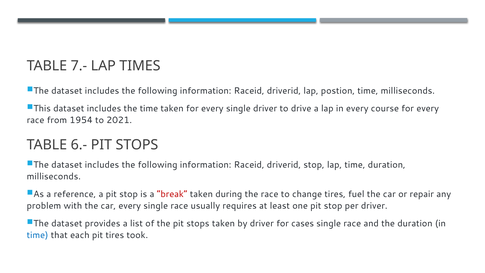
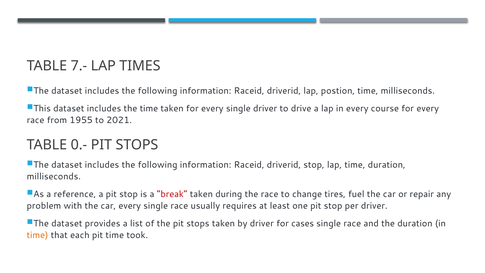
1954: 1954 -> 1955 (81, 120)
6.-: 6.- -> 0.- (79, 145)
time colour: blue -> orange (38, 235)
pit tires: tires -> time (115, 235)
